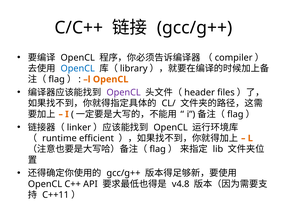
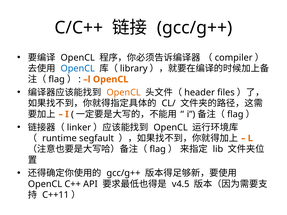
OpenCL colour: purple -> orange (124, 93)
efficient: efficient -> segfault (97, 138)
v4.8: v4.8 -> v4.5 (181, 184)
